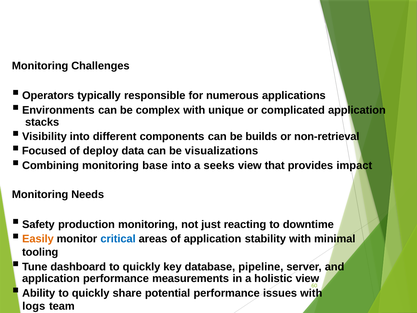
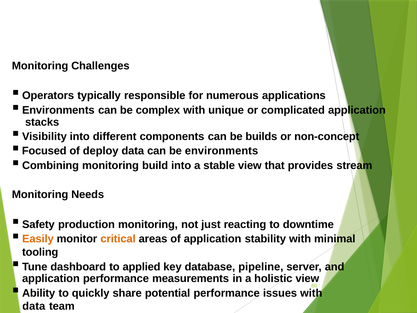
non-retrieval: non-retrieval -> non-concept (327, 136)
be visualizations: visualizations -> environments (221, 151)
base: base -> build (155, 165)
seeks: seeks -> stable (219, 165)
impact: impact -> stream (354, 165)
critical colour: blue -> orange (118, 239)
dashboard to quickly: quickly -> applied (142, 267)
logs: logs -> data (34, 306)
